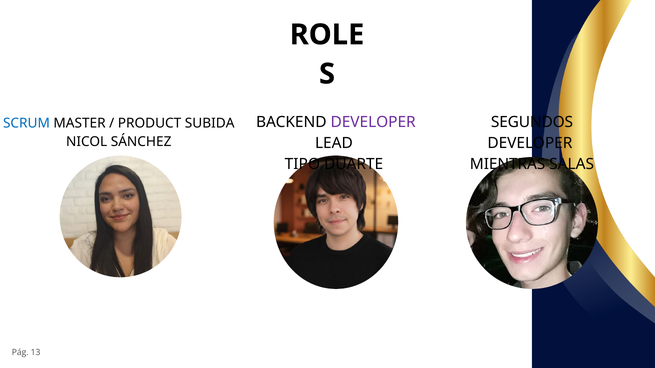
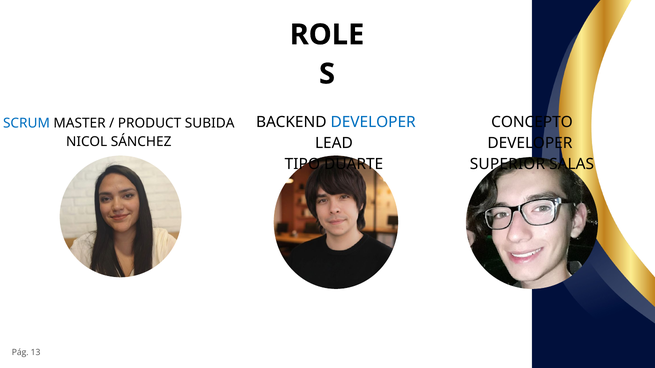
DEVELOPER colour: purple -> blue (373, 123)
SEGUNDOS: SEGUNDOS -> CONCEPTO (532, 123)
MIENTRAS: MIENTRAS -> SUPERIOR (507, 164)
